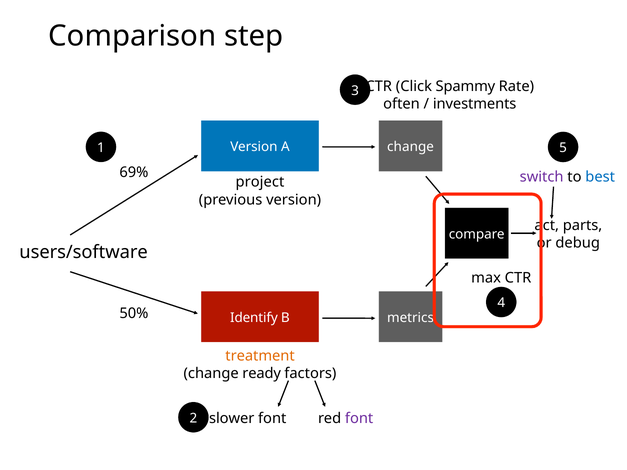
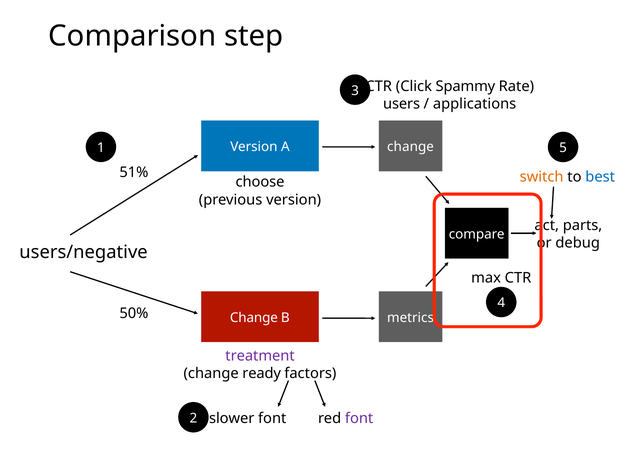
often: often -> users (402, 104)
investments: investments -> applications (475, 104)
69%: 69% -> 51% (134, 173)
switch colour: purple -> orange (542, 177)
project: project -> choose (260, 182)
users/software: users/software -> users/negative (84, 252)
Identify: Identify -> Change (254, 318)
treatment colour: orange -> purple (260, 356)
